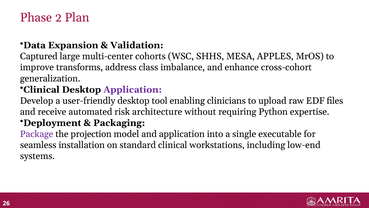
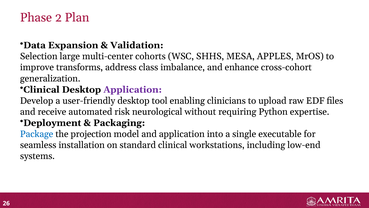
Captured: Captured -> Selection (39, 56)
architecture: architecture -> neurological (157, 112)
Package colour: purple -> blue (37, 134)
